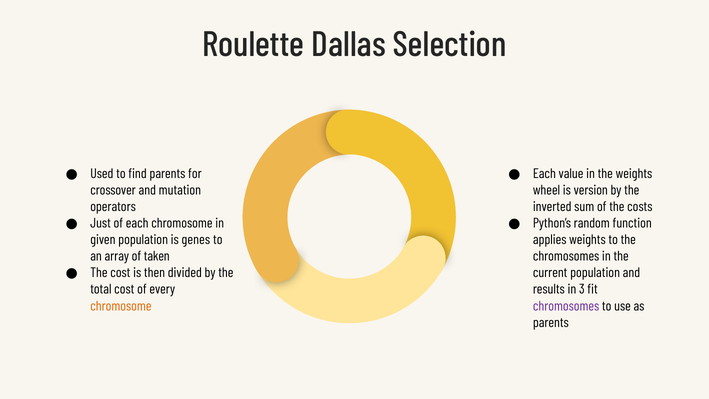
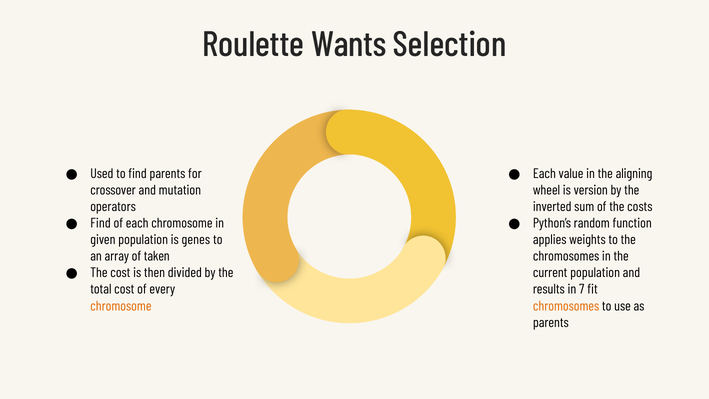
Dallas: Dallas -> Wants (349, 44)
the weights: weights -> aligning (634, 173)
Just: Just -> Find (100, 223)
3: 3 -> 7 (582, 289)
chromosomes colour: purple -> orange (566, 306)
